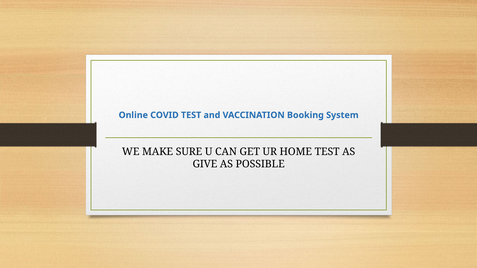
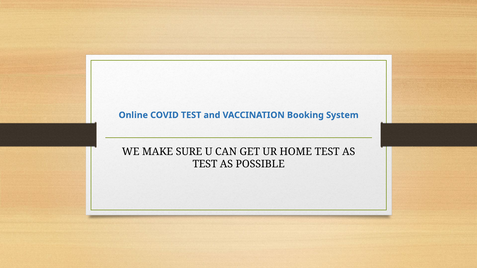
GIVE: GIVE -> TEST (205, 164)
